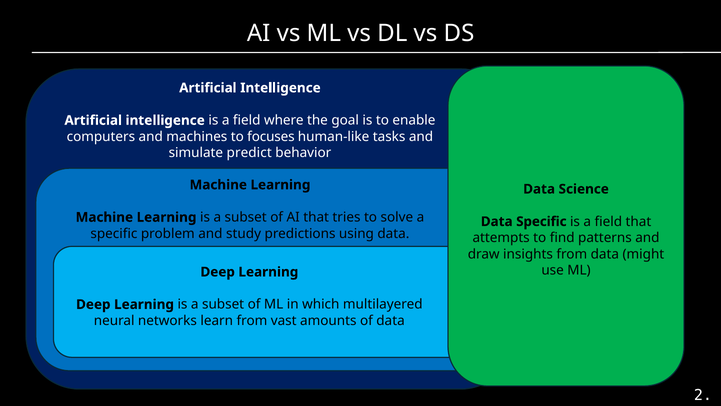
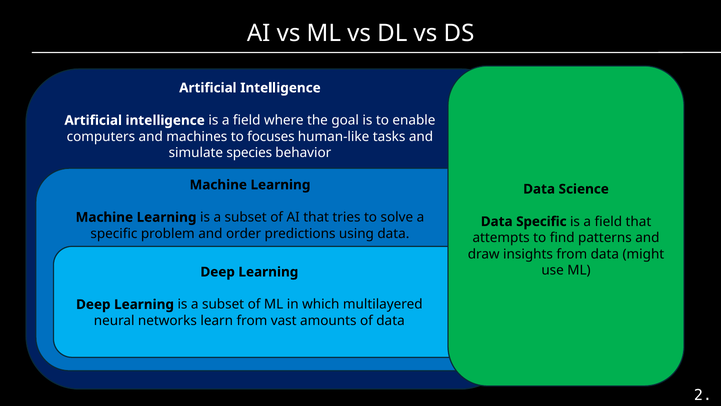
predict: predict -> species (249, 153)
study: study -> order (244, 233)
